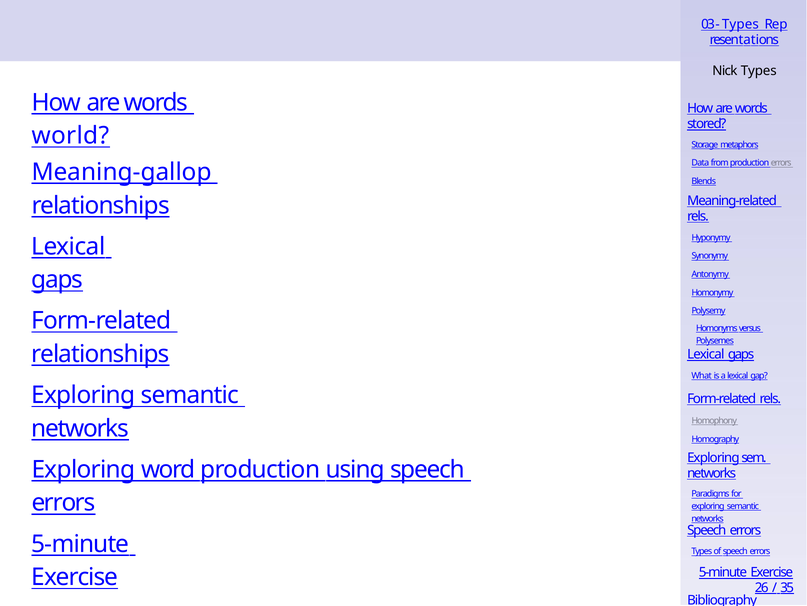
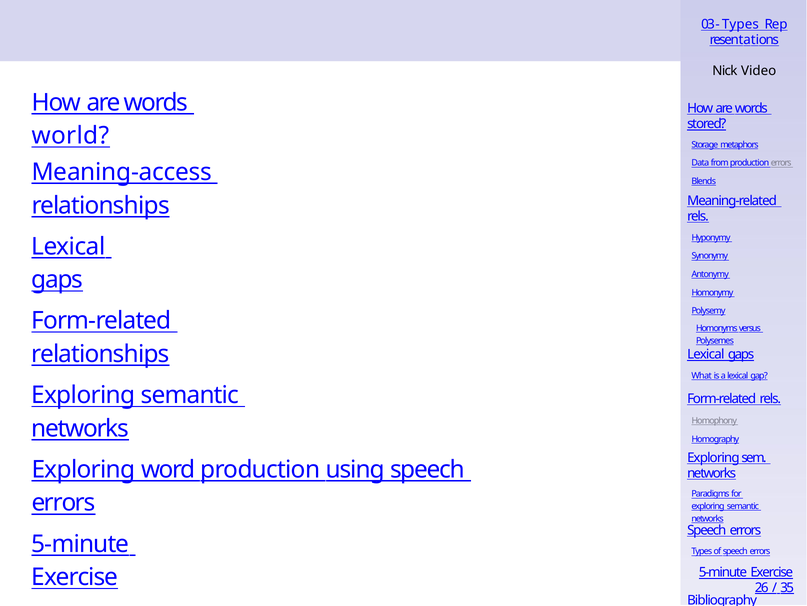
Nick Types: Types -> Video (759, 71)
Meaning-gallop: Meaning-gallop -> Meaning-access (122, 172)
